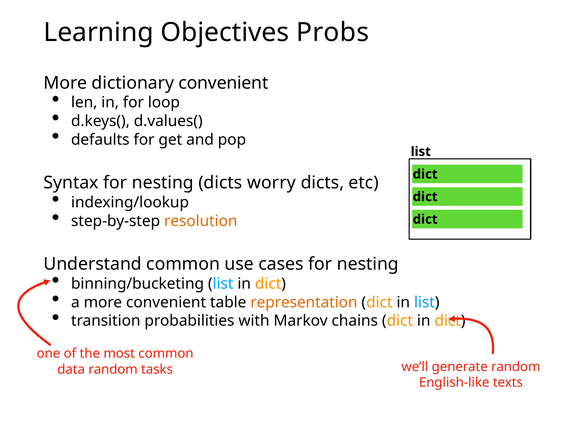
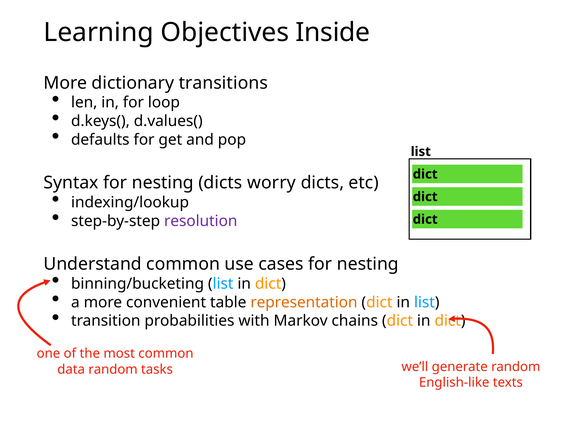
Probs: Probs -> Inside (333, 32)
dictionary convenient: convenient -> transitions (223, 83)
resolution colour: orange -> purple (201, 221)
